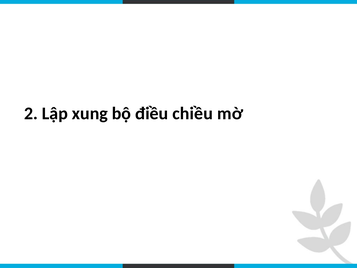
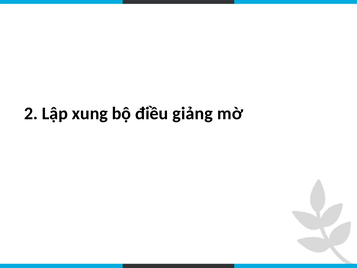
chiều: chiều -> giảng (193, 113)
